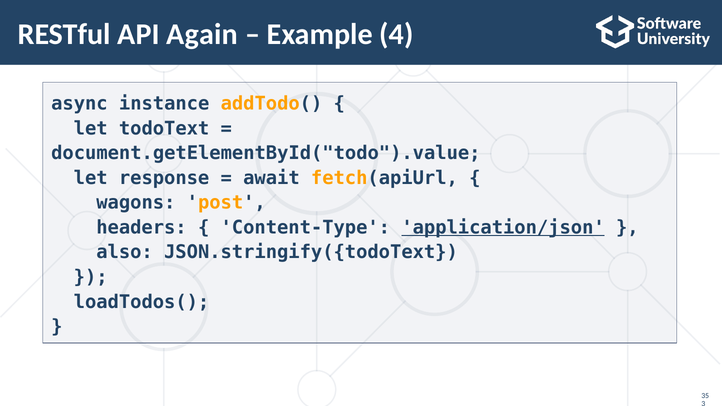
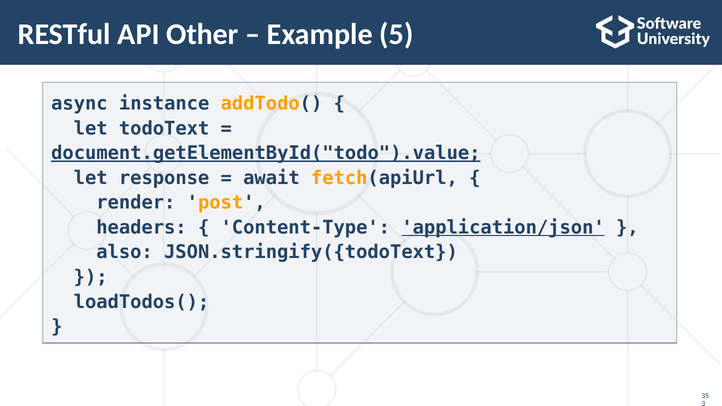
Again: Again -> Other (202, 34)
4: 4 -> 5 (396, 34)
document.getElementById("todo").value underline: none -> present (266, 153)
wagons: wagons -> render (136, 203)
